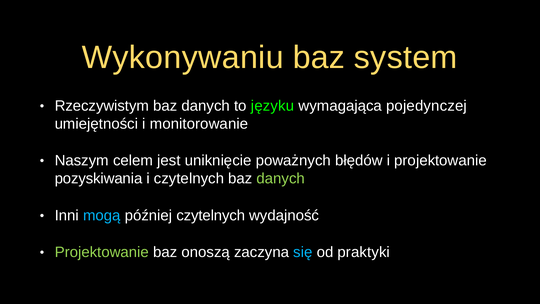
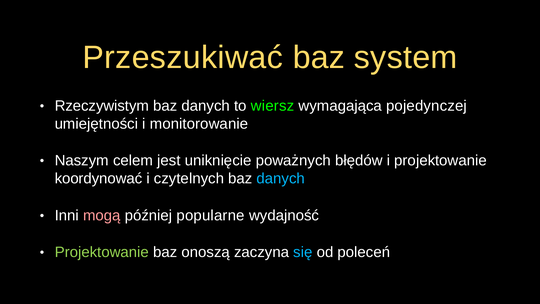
Wykonywaniu: Wykonywaniu -> Przeszukiwać (183, 57)
języku: języku -> wiersz (273, 106)
pozyskiwania: pozyskiwania -> koordynować (99, 179)
danych colour: light green -> light blue (281, 179)
mogą colour: light blue -> pink (102, 215)
później czytelnych: czytelnych -> popularne (211, 215)
praktyki: praktyki -> poleceń (364, 252)
